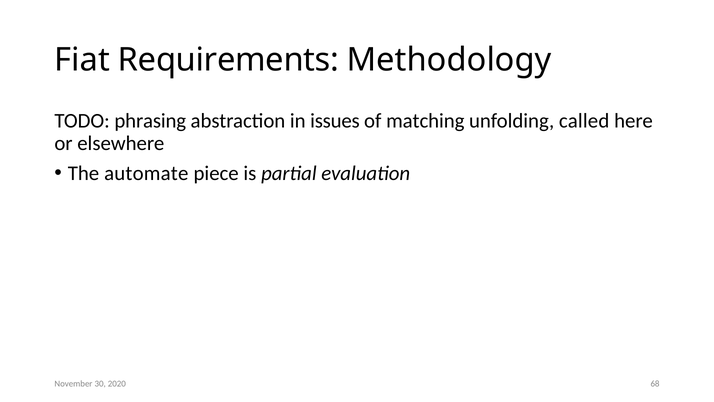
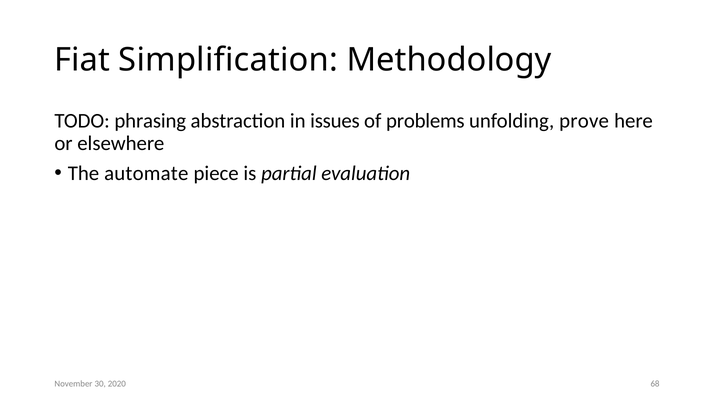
Requirements: Requirements -> Simplification (228, 60)
matching: matching -> problems (425, 121)
called: called -> prove (584, 121)
